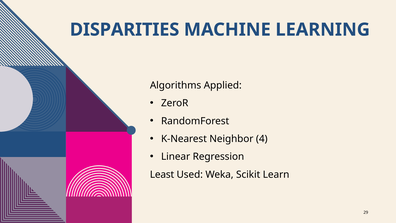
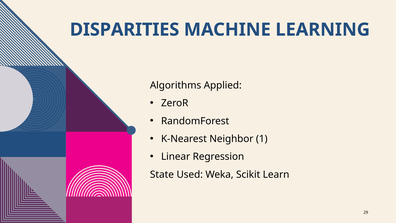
4: 4 -> 1 (262, 139)
Least: Least -> State (162, 174)
